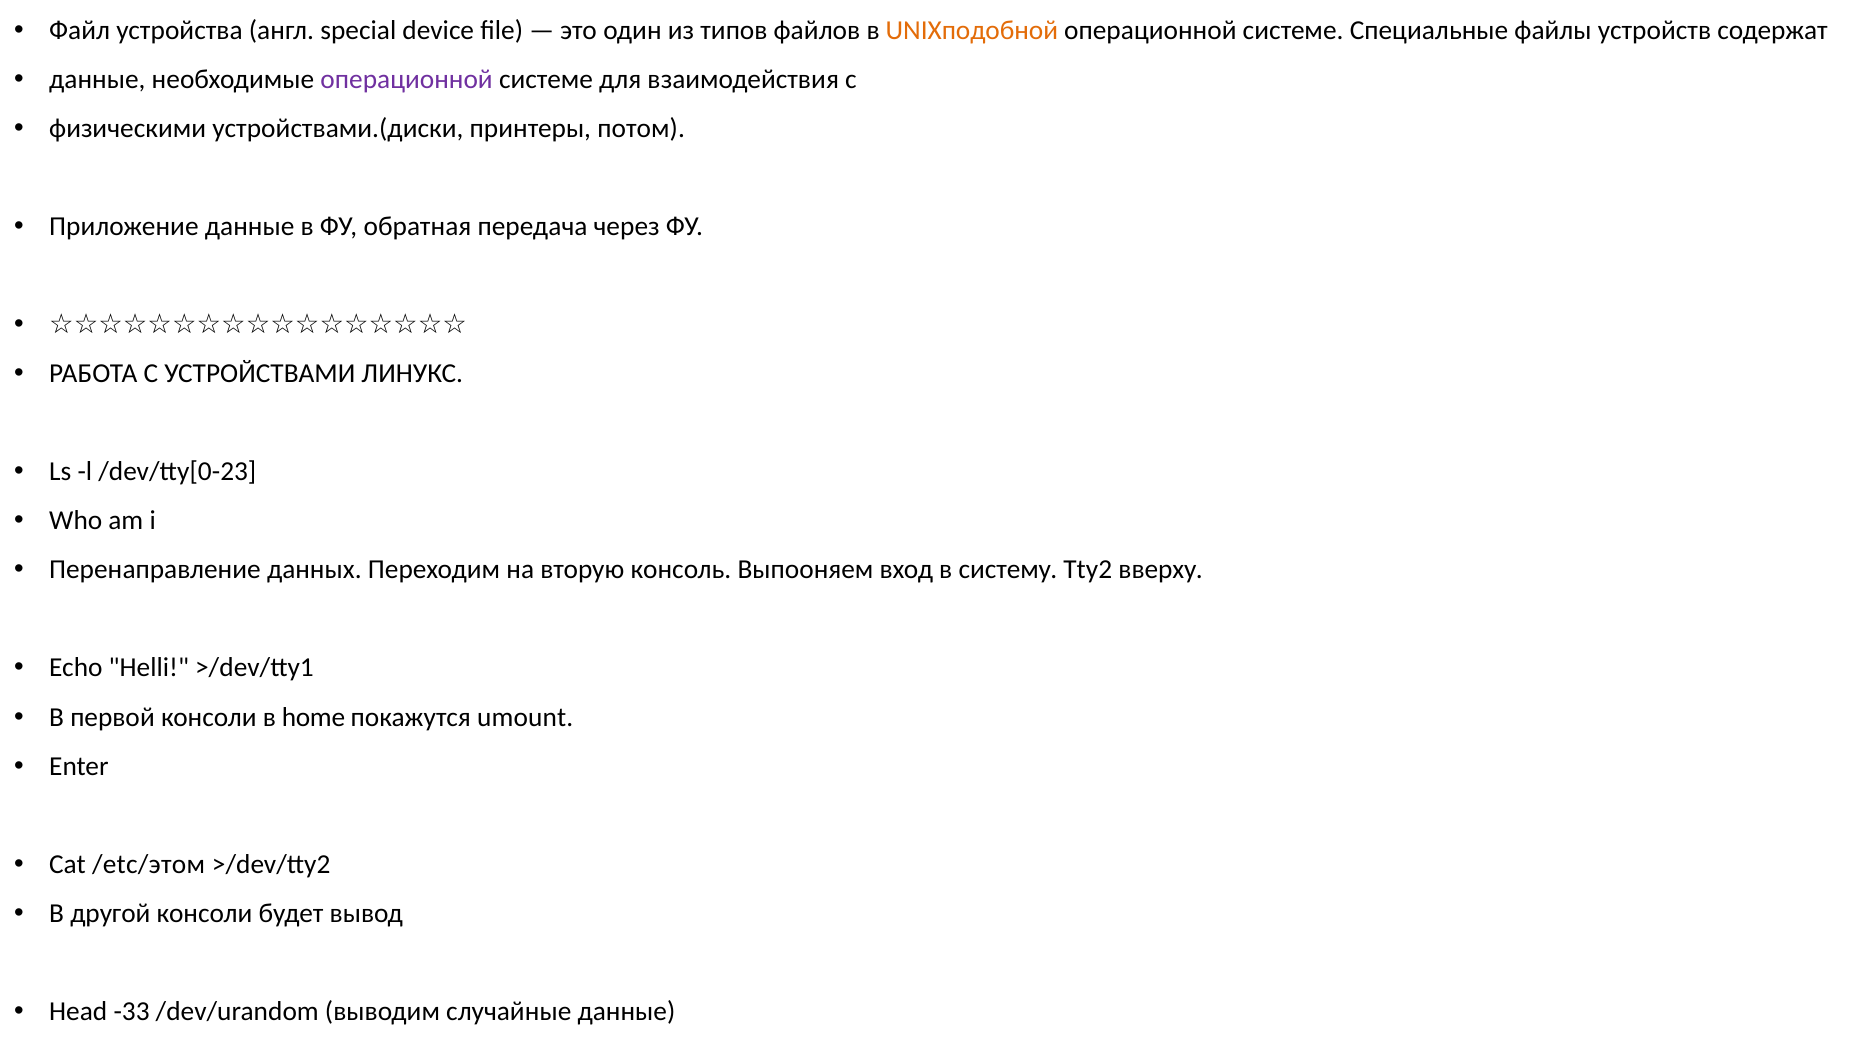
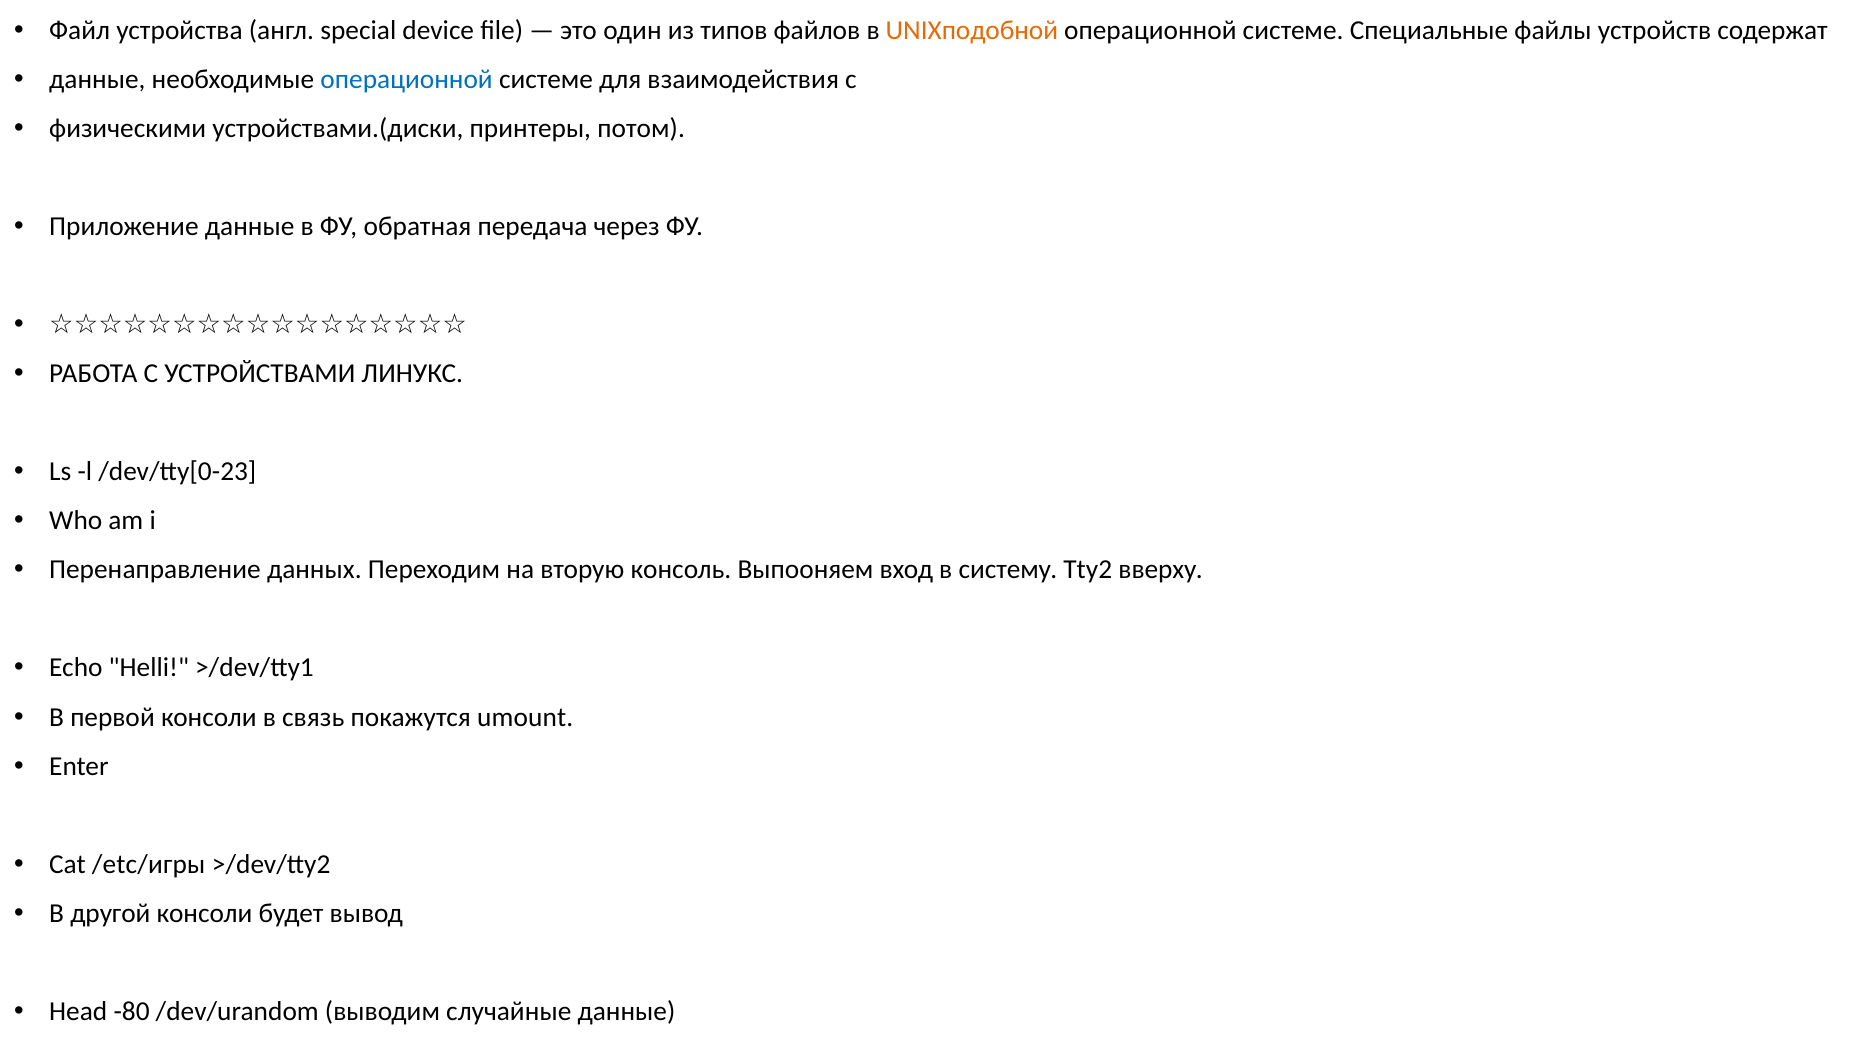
операционной colour: purple -> blue (407, 79)
home: home -> связь (313, 717)
/etc/этом: /etc/этом -> /etc/игры (149, 864)
-33: -33 -> -80 (132, 1012)
